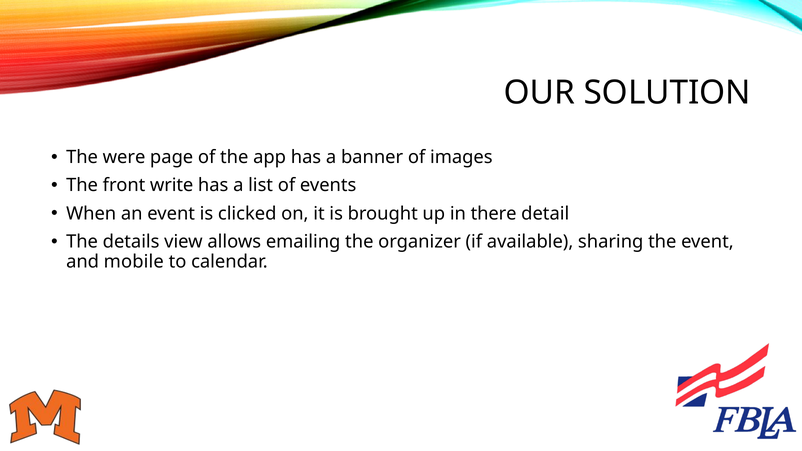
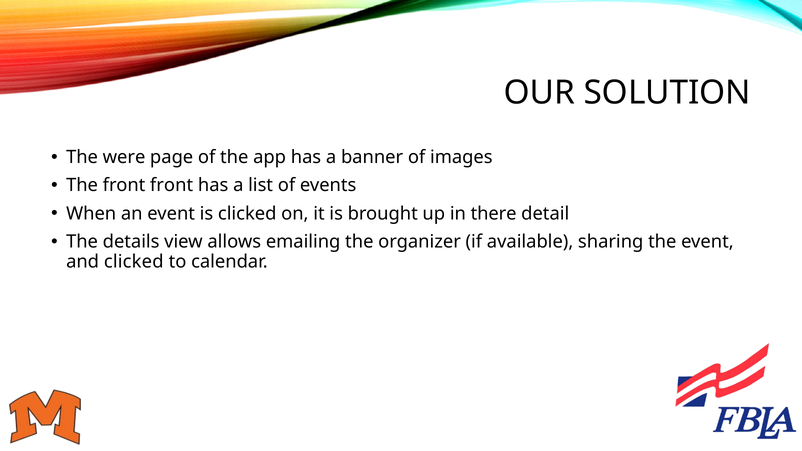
front write: write -> front (172, 185)
and mobile: mobile -> clicked (134, 262)
